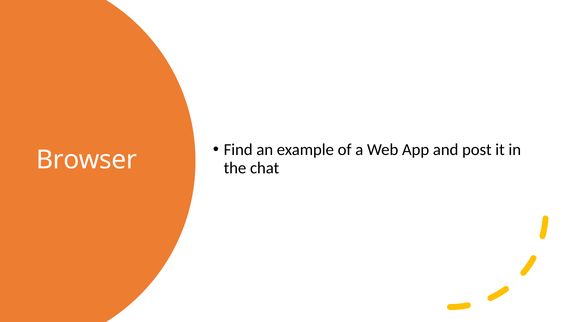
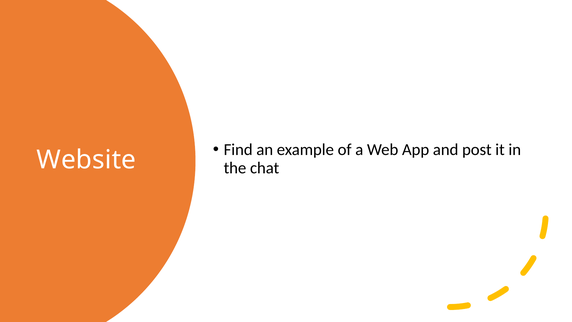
Browser: Browser -> Website (86, 160)
